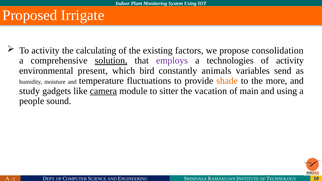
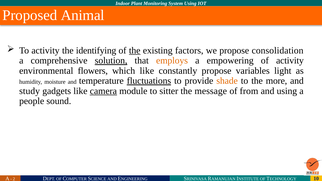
Irrigate: Irrigate -> Animal (83, 15)
calculating: calculating -> identifying (96, 51)
the underline: none -> present (135, 51)
employs colour: purple -> orange (172, 61)
technologies: technologies -> empowering (230, 61)
present: present -> flowers (93, 71)
which bird: bird -> like (147, 71)
constantly animals: animals -> propose (217, 71)
send: send -> light (283, 71)
fluctuations underline: none -> present (149, 81)
vacation: vacation -> message (211, 91)
main: main -> from (249, 91)
